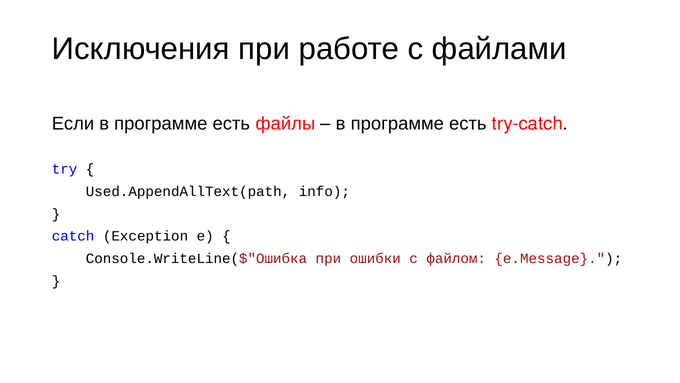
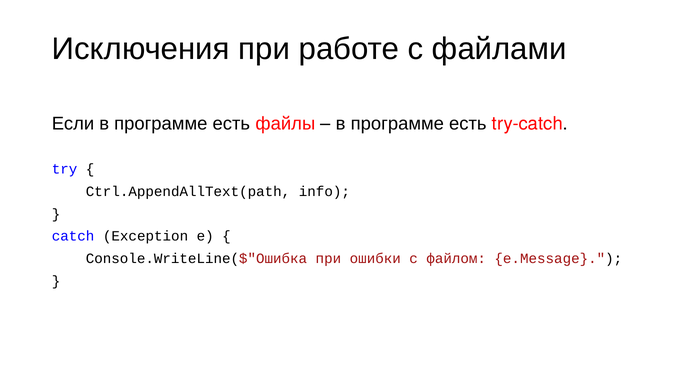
Used.AppendAllText(path: Used.AppendAllText(path -> Ctrl.AppendAllText(path (188, 191)
